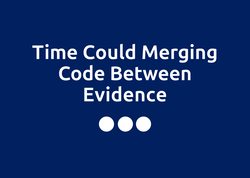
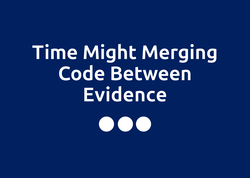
Could: Could -> Might (110, 53)
